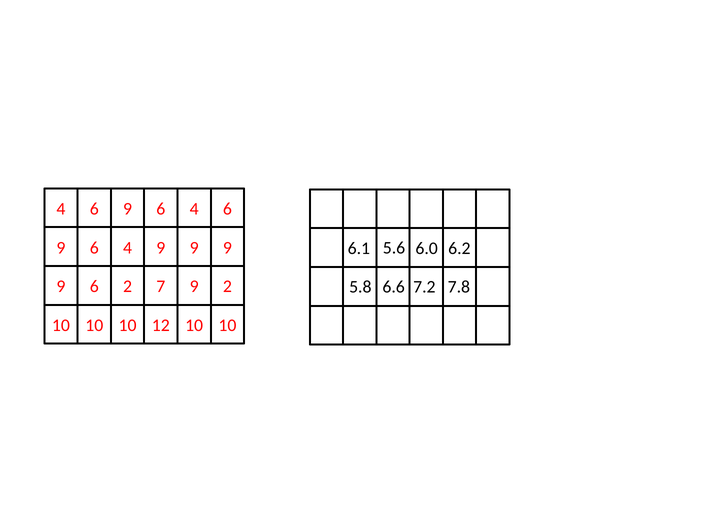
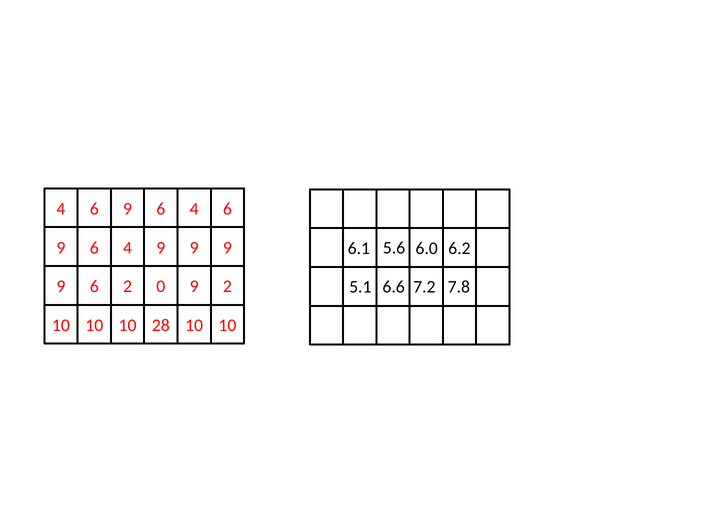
7: 7 -> 0 (161, 287)
5.8: 5.8 -> 5.1 (360, 287)
12: 12 -> 28 (161, 326)
